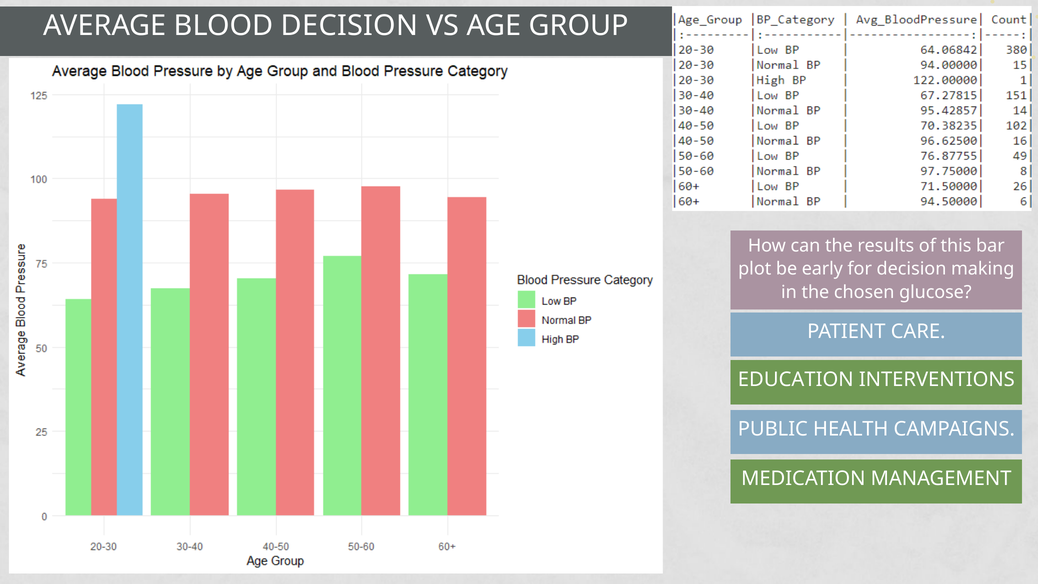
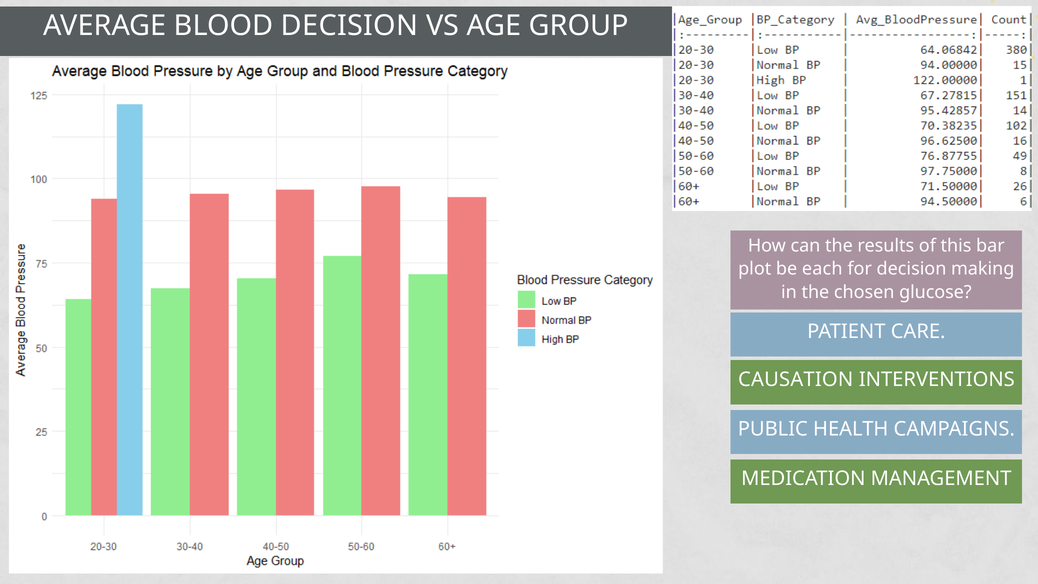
early: early -> each (822, 269)
EDUCATION: EDUCATION -> CAUSATION (796, 380)
